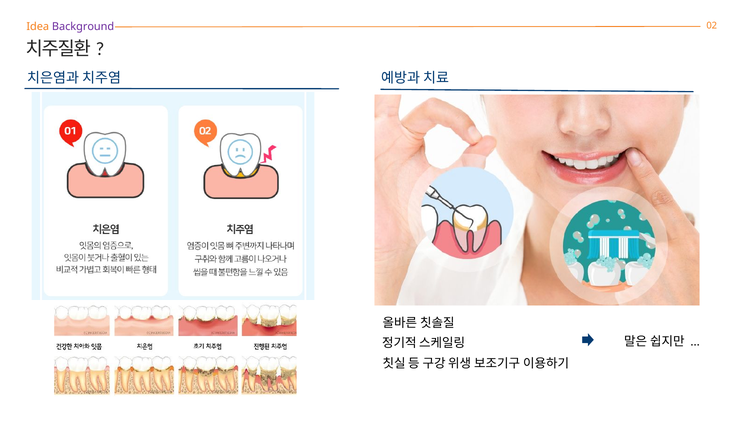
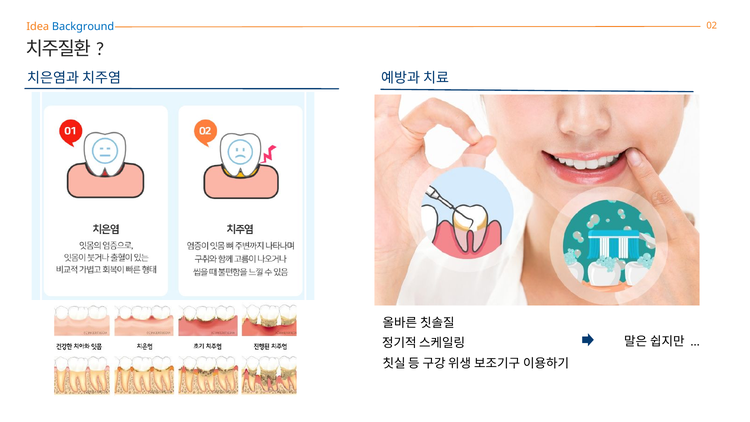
Background colour: purple -> blue (83, 26)
